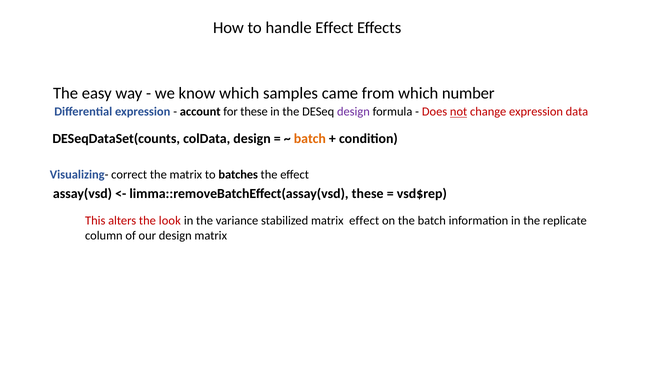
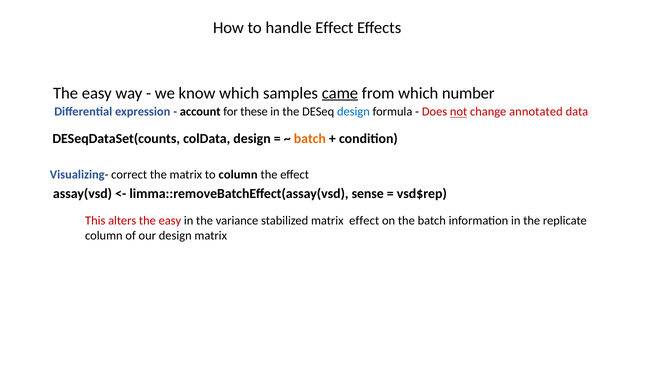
came underline: none -> present (340, 93)
design colour: purple -> blue (353, 112)
change expression: expression -> annotated (536, 112)
to batches: batches -> column (238, 175)
limma::removeBatchEffect(assay(vsd these: these -> sense (368, 194)
alters the look: look -> easy (170, 221)
